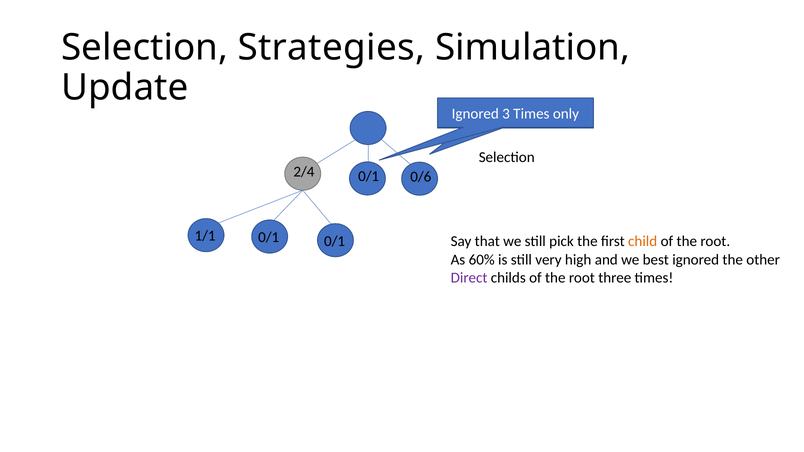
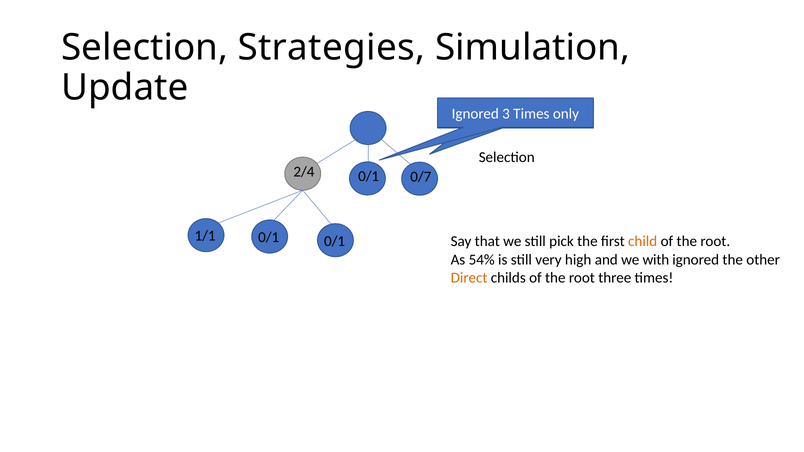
0/6: 0/6 -> 0/7 (421, 177)
60%: 60% -> 54% (482, 260)
best: best -> with (656, 260)
Direct colour: purple -> orange (469, 278)
